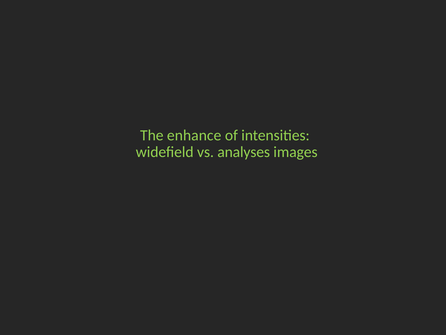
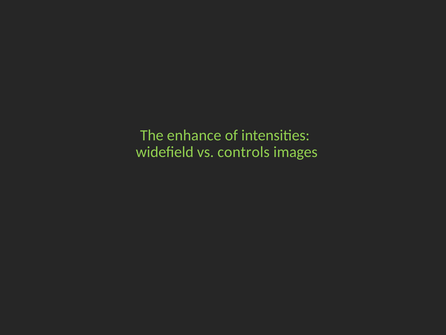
analyses: analyses -> controls (244, 152)
